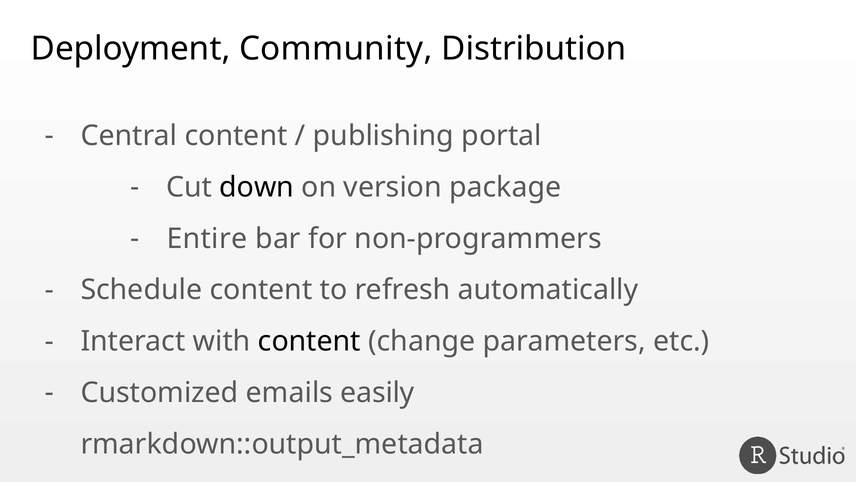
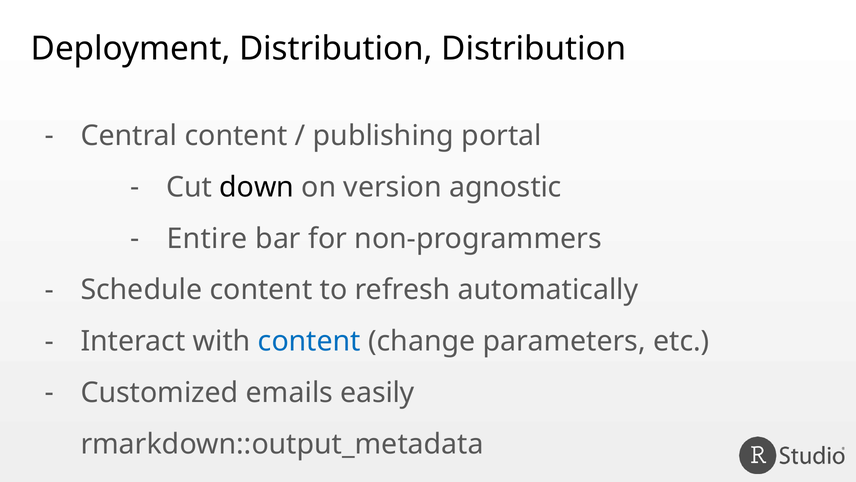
Deployment Community: Community -> Distribution (336, 49)
version package: package -> agnostic (505, 187)
content colour: black -> blue (309, 341)
